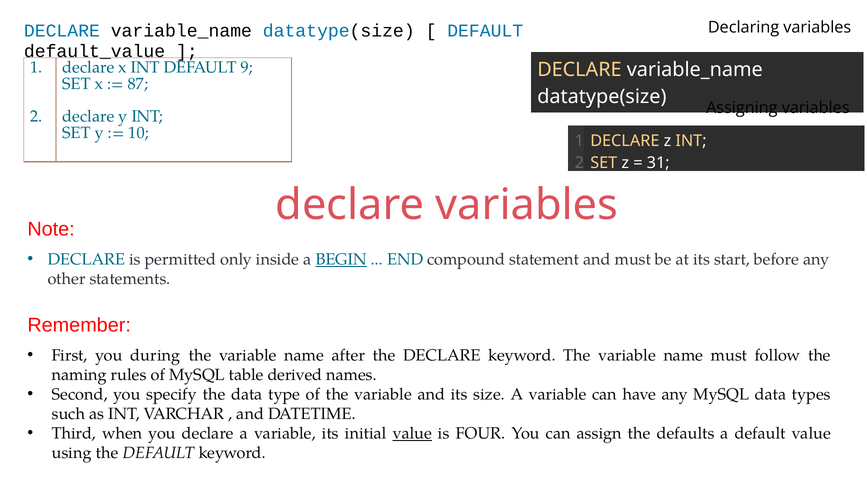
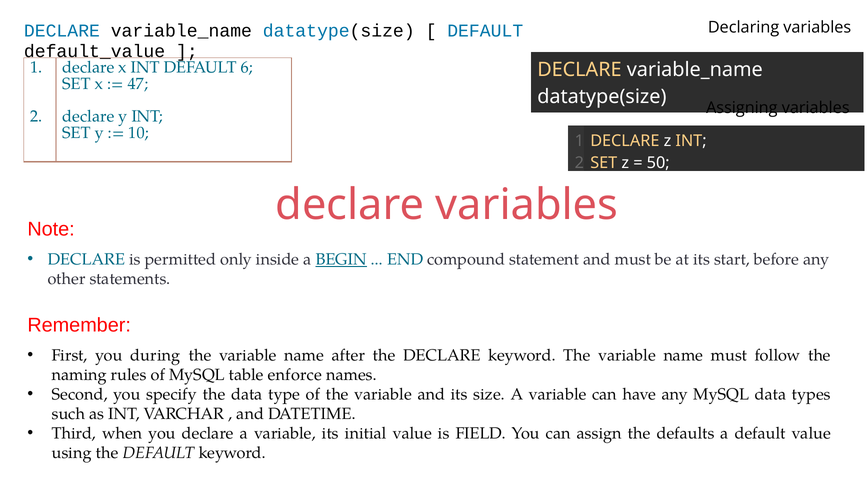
9: 9 -> 6 (247, 68)
87: 87 -> 47 (138, 84)
31: 31 -> 50 (658, 163)
derived: derived -> enforce (295, 375)
value underline: present -> none (412, 434)
FOUR: FOUR -> FIELD (481, 434)
